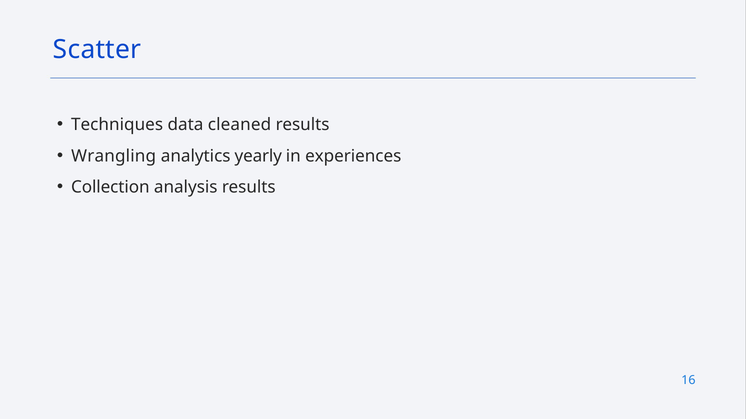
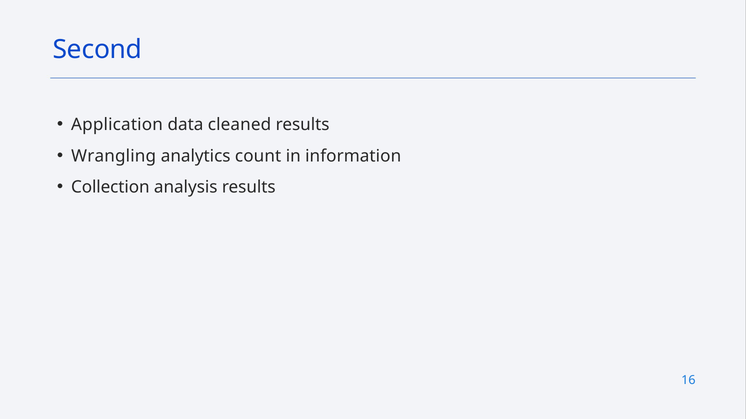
Scatter: Scatter -> Second (97, 50)
Techniques: Techniques -> Application (117, 125)
yearly: yearly -> count (258, 156)
experiences: experiences -> information (353, 156)
